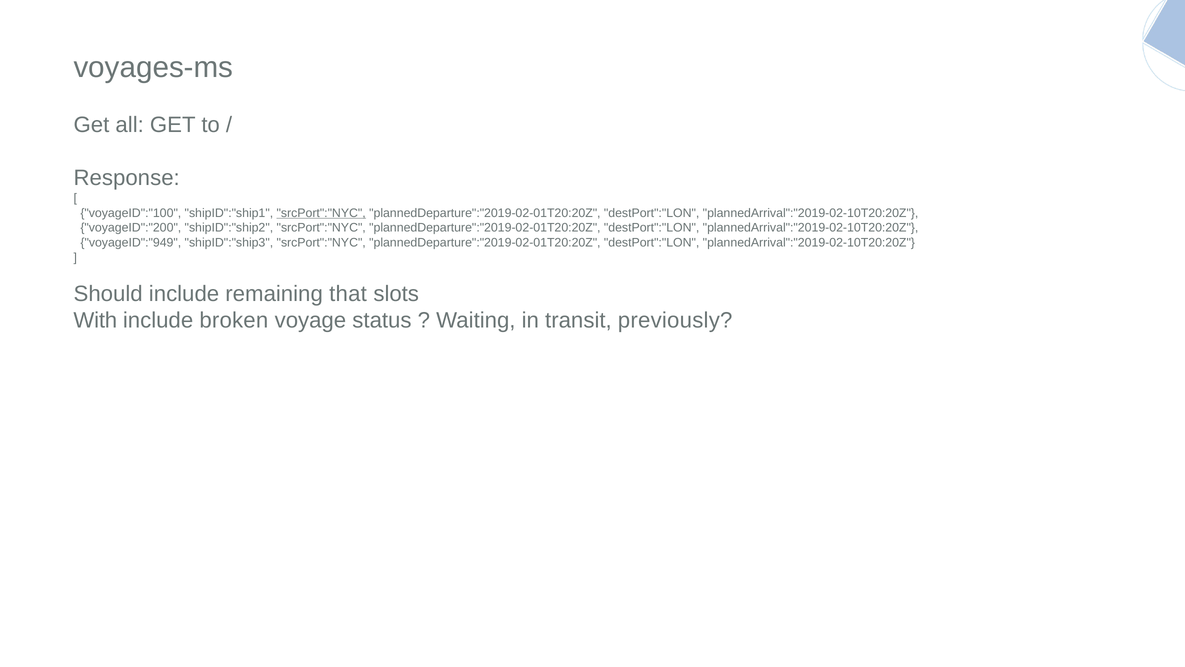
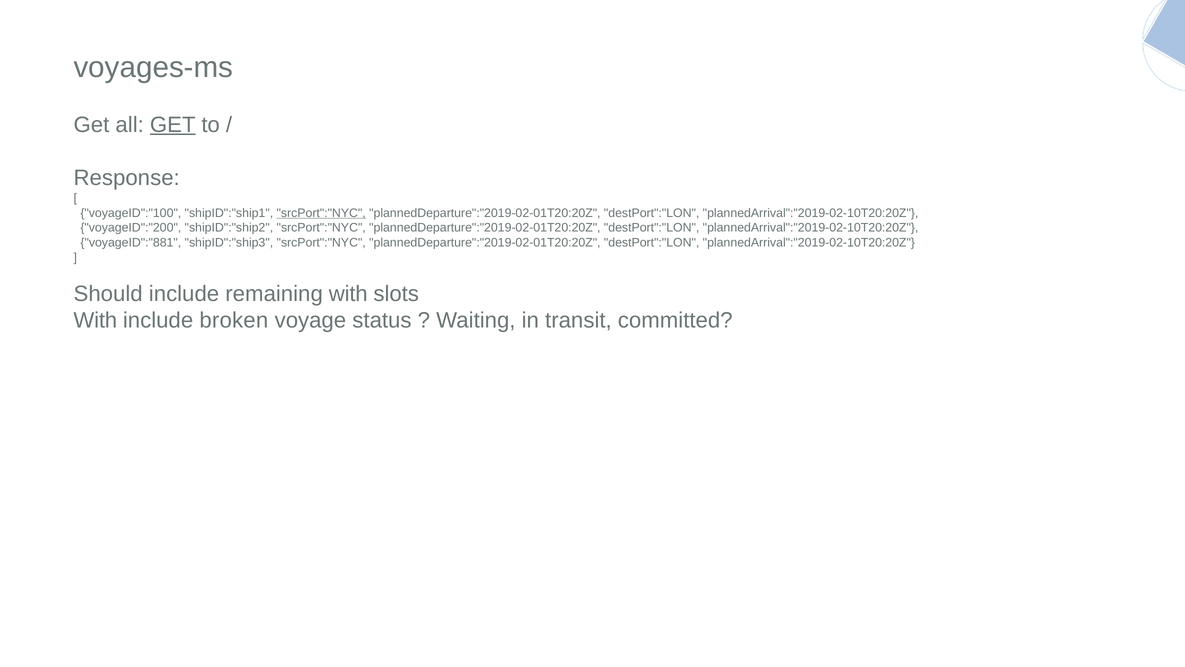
GET underline: none -> present (173, 125)
voyageID":"949: voyageID":"949 -> voyageID":"881 (131, 243)
remaining that: that -> with (348, 294)
previously: previously -> committed (675, 320)
